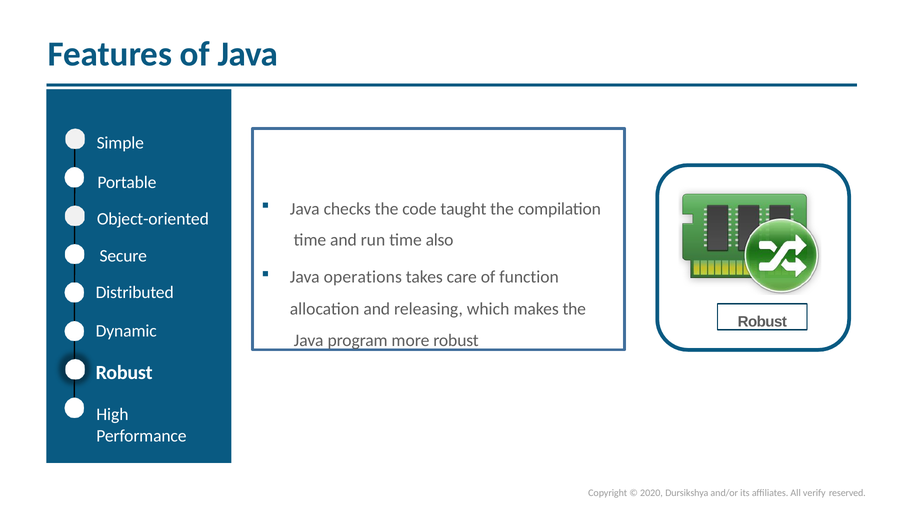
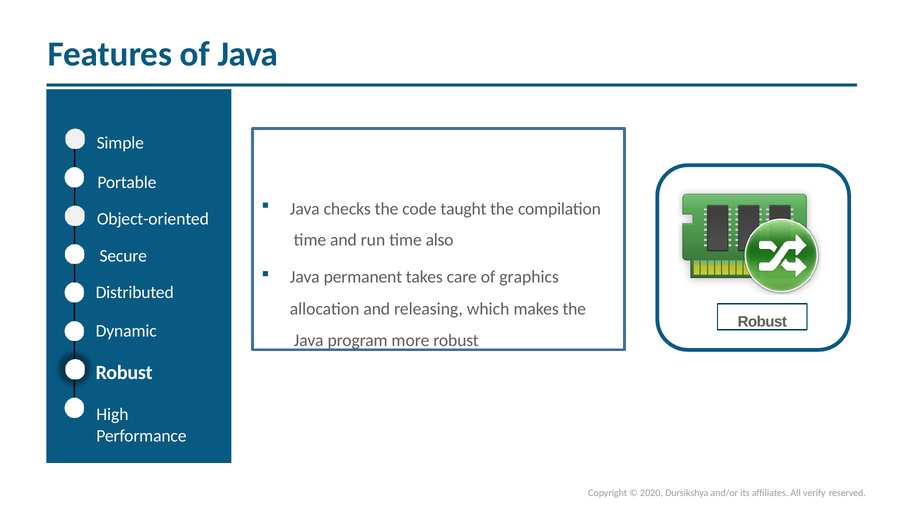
operations: operations -> permanent (363, 277)
function: function -> graphics (529, 277)
